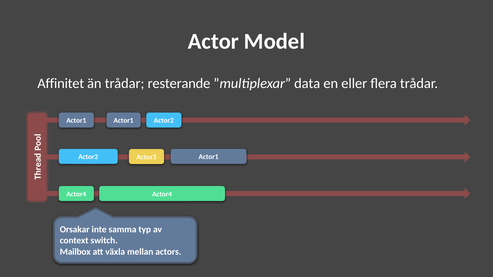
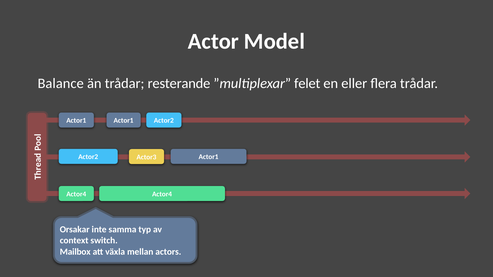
Affinitet: Affinitet -> Balance (61, 83)
data: data -> felet (307, 83)
